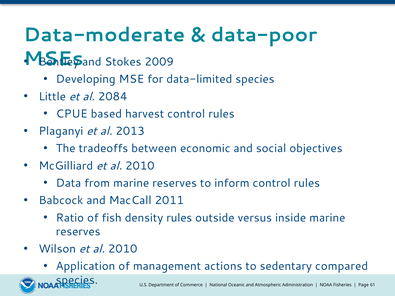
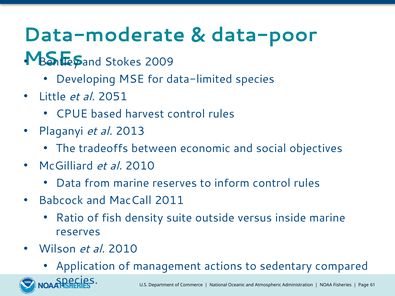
2084: 2084 -> 2051 (113, 97)
density rules: rules -> suite (179, 218)
